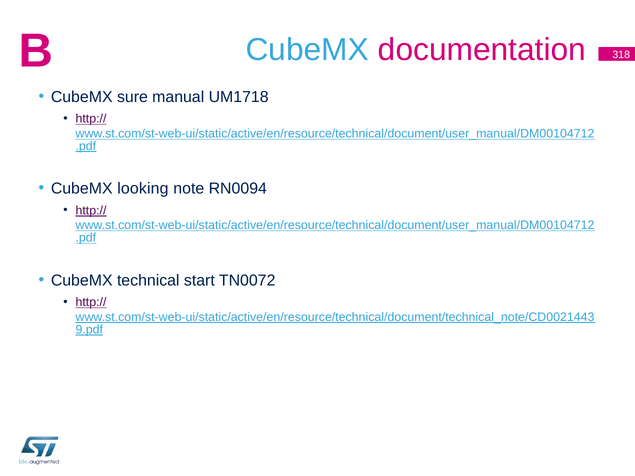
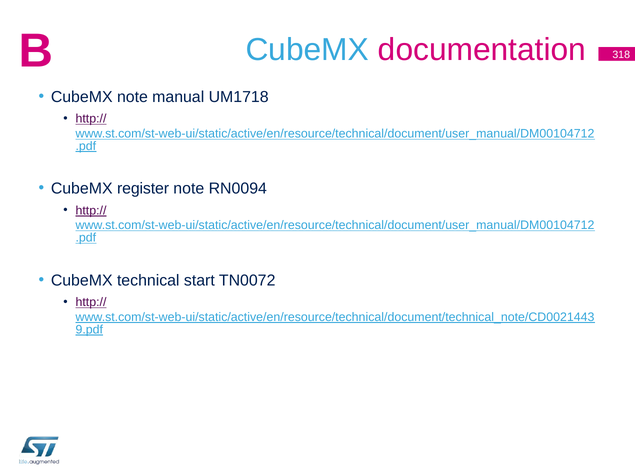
CubeMX sure: sure -> note (132, 97)
looking: looking -> register (143, 189)
